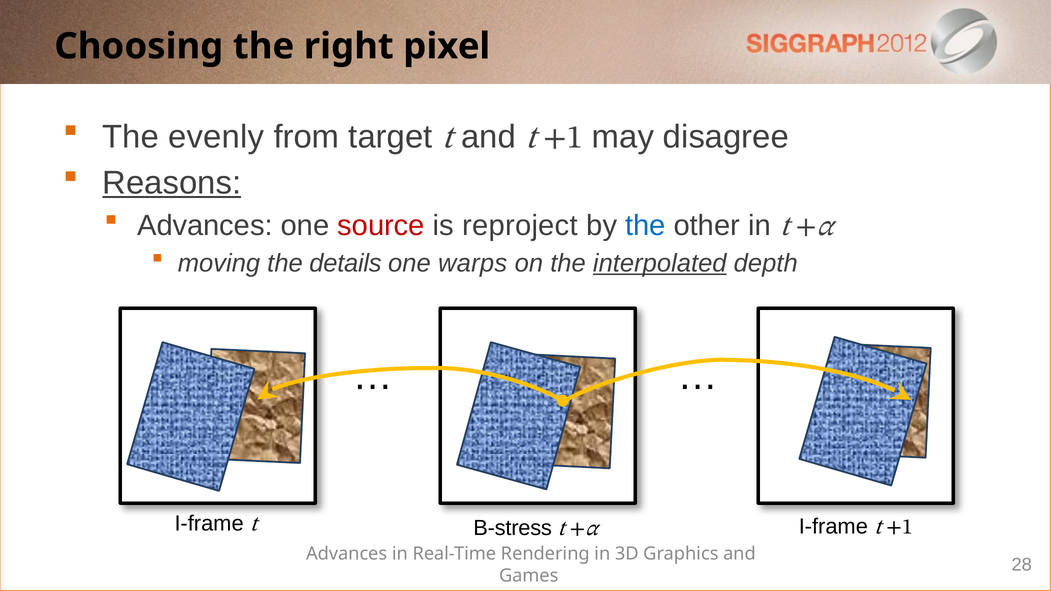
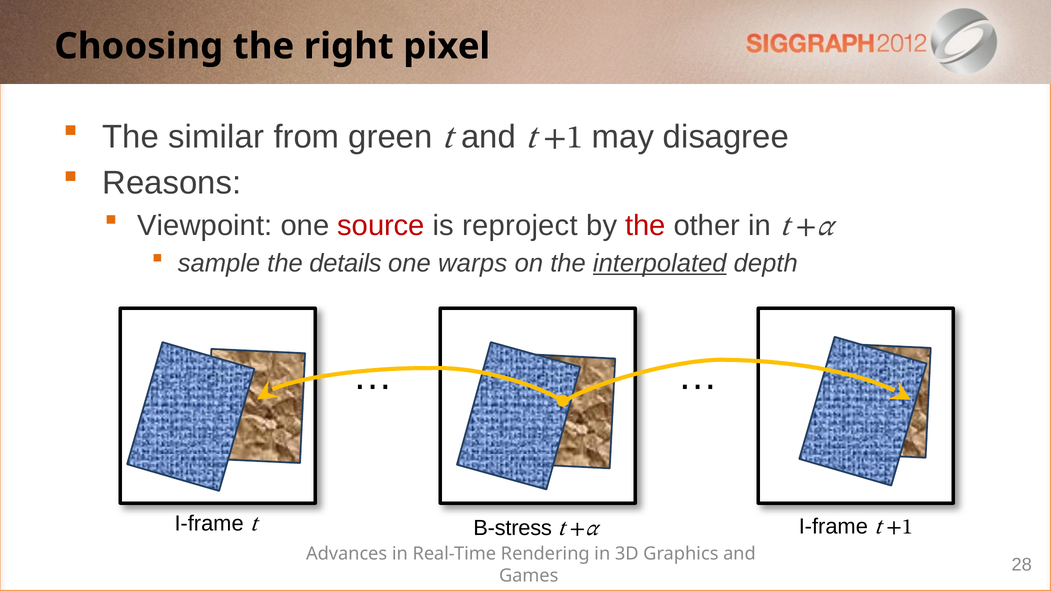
evenly: evenly -> similar (216, 137)
target: target -> green (390, 137)
Reasons underline: present -> none (172, 183)
Advances: Advances -> Viewpoint (205, 226)
the colour: blue -> red (645, 226)
moving: moving -> sample (219, 263)
